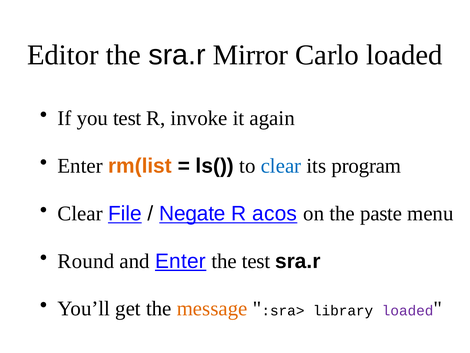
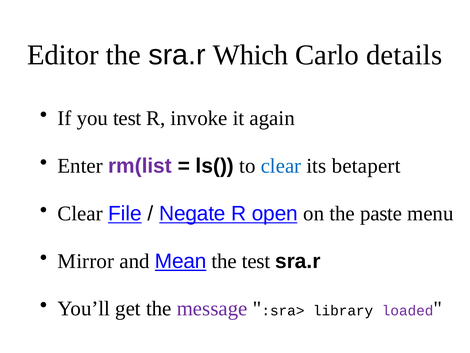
Mirror: Mirror -> Which (251, 55)
Carlo loaded: loaded -> details (404, 55)
rm(list colour: orange -> purple (140, 166)
program: program -> betapert (366, 166)
acos: acos -> open (275, 213)
Round: Round -> Mirror (86, 261)
and Enter: Enter -> Mean (181, 261)
message colour: orange -> purple (212, 308)
